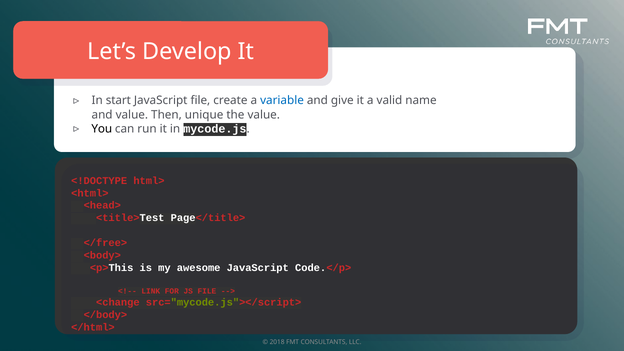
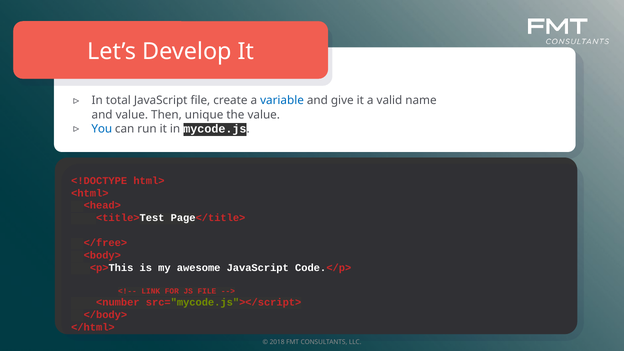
start: start -> total (118, 101)
You colour: black -> blue (102, 129)
<change: <change -> <number (118, 302)
